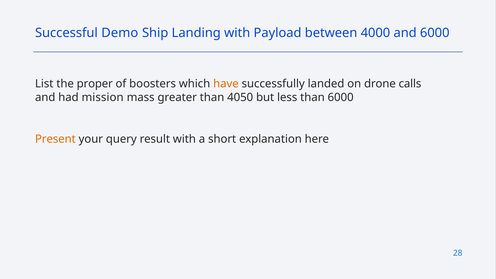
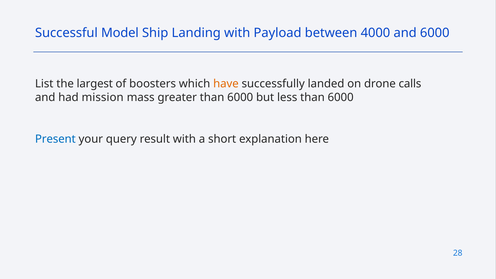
Demo: Demo -> Model (120, 33)
proper: proper -> largest (95, 84)
greater than 4050: 4050 -> 6000 (240, 97)
Present colour: orange -> blue (55, 139)
